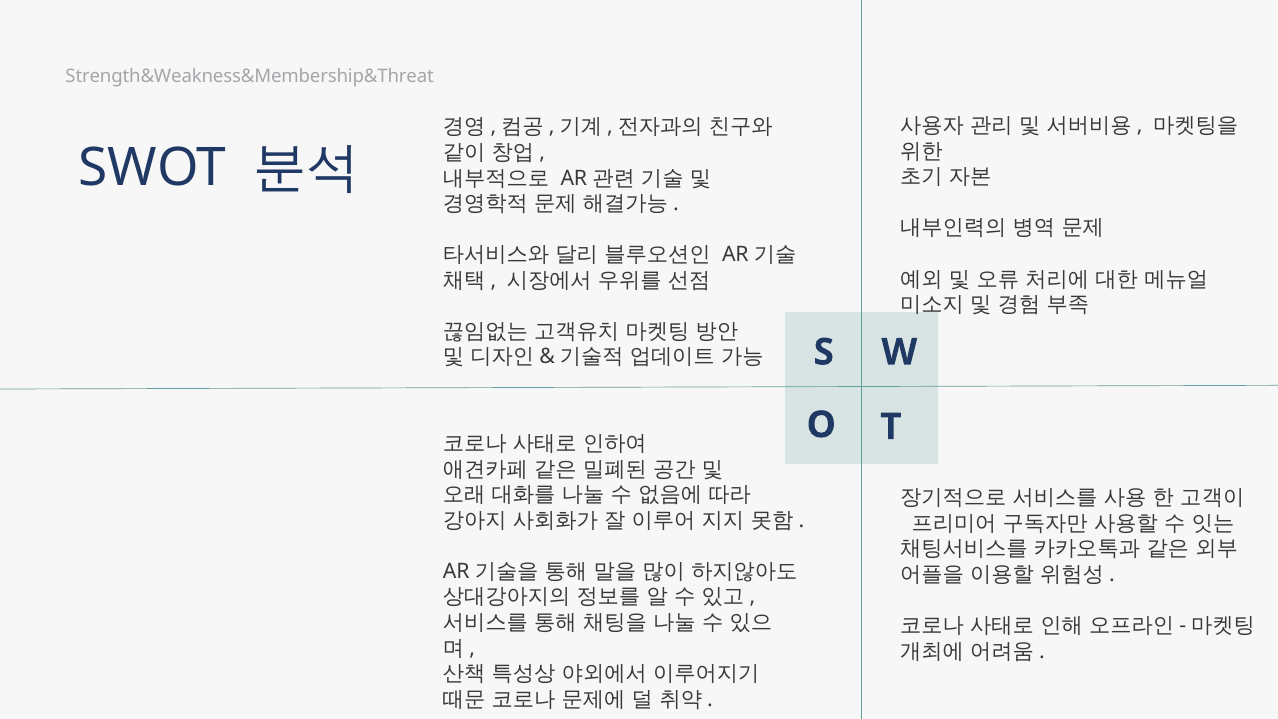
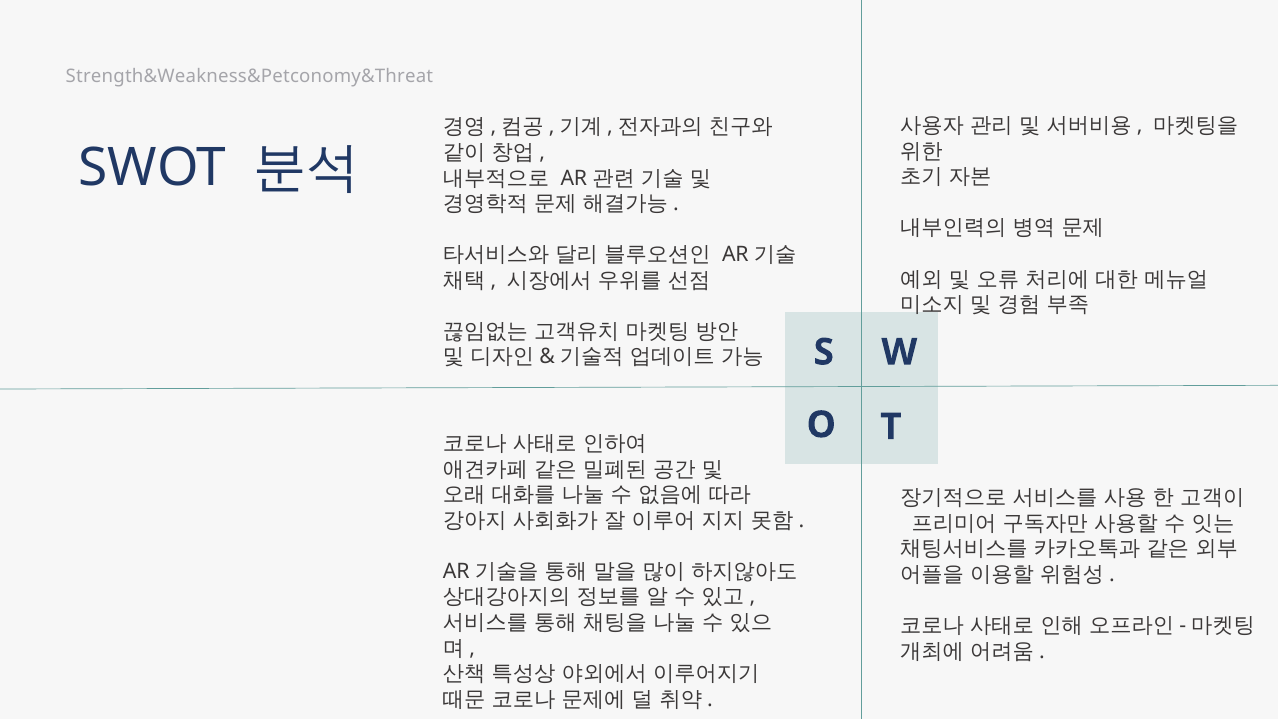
Strength&Weakness&Membership&Threat: Strength&Weakness&Membership&Threat -> Strength&Weakness&Petconomy&Threat (249, 76)
